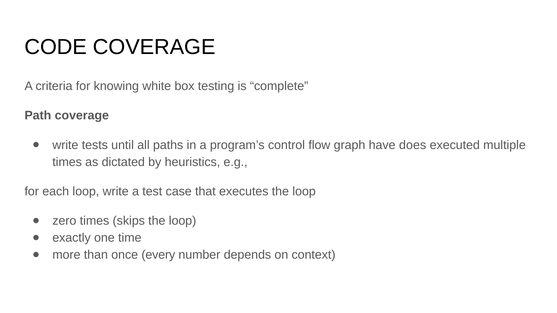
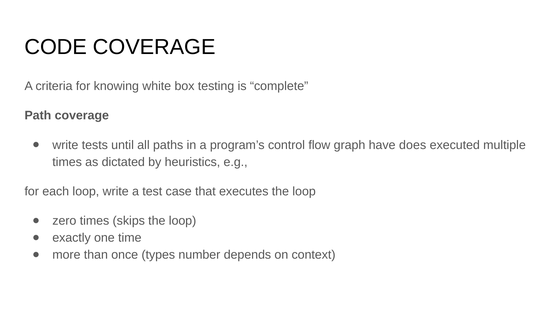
every: every -> types (158, 255)
